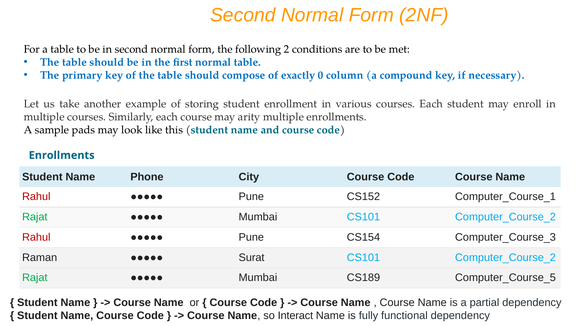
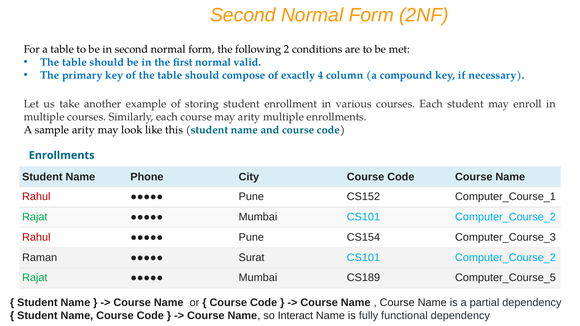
normal table: table -> valid (247, 62)
0: 0 -> 4 (321, 75)
sample pads: pads -> arity (83, 130)
